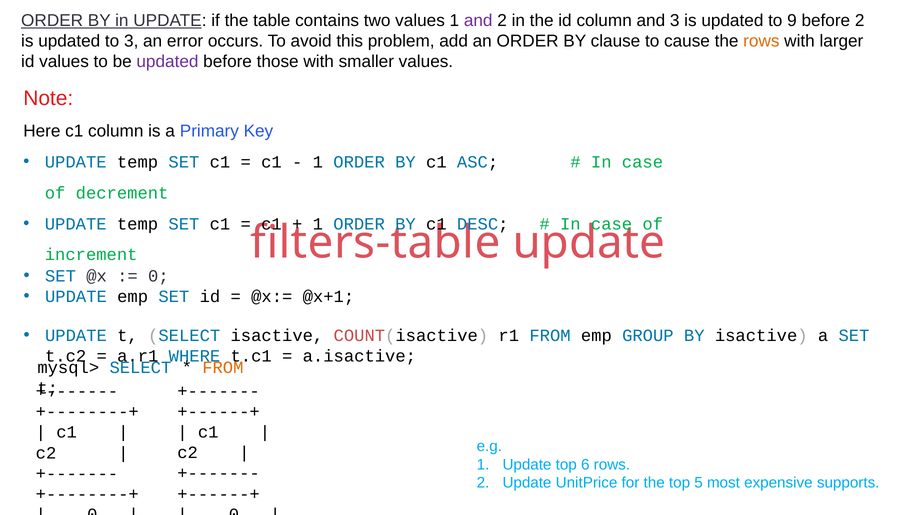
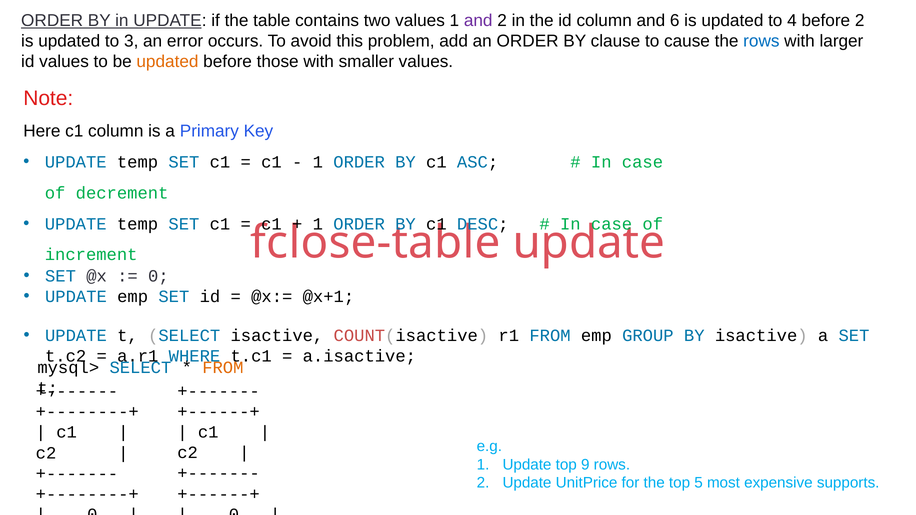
and 3: 3 -> 6 (675, 21)
9: 9 -> 4 (792, 21)
rows colour: orange -> blue (761, 41)
updated colour: purple -> orange (167, 62)
filters-table: filters-table -> fclose-table (375, 243)
top 6: 6 -> 9 (585, 465)
